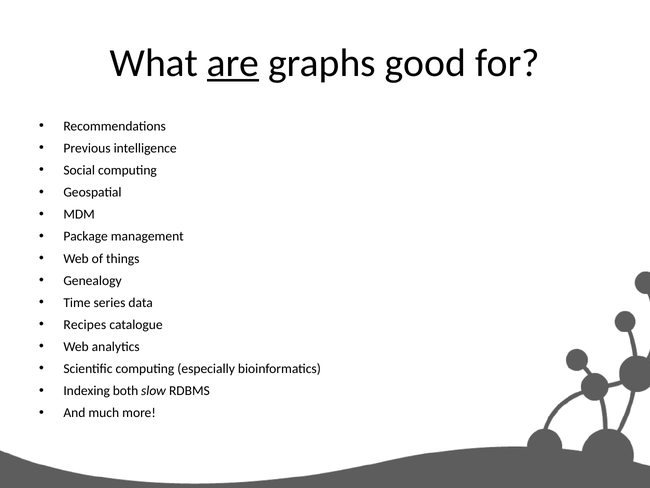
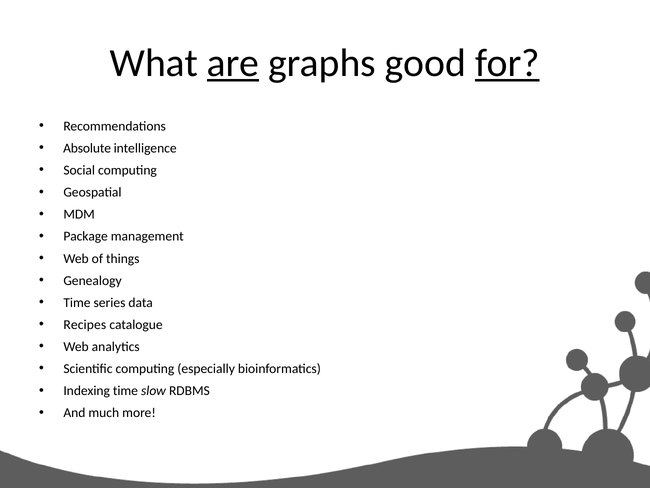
for underline: none -> present (507, 63)
Previous: Previous -> Absolute (87, 148)
Indexing both: both -> time (125, 390)
